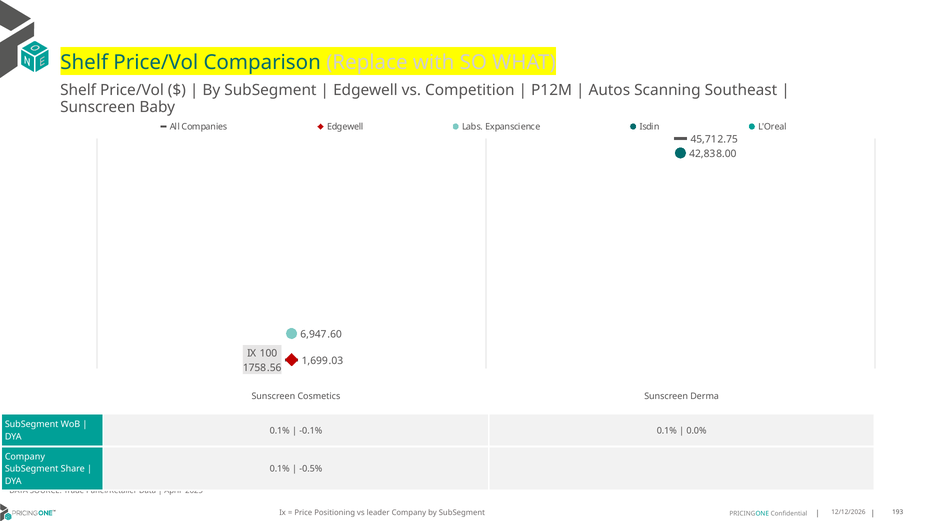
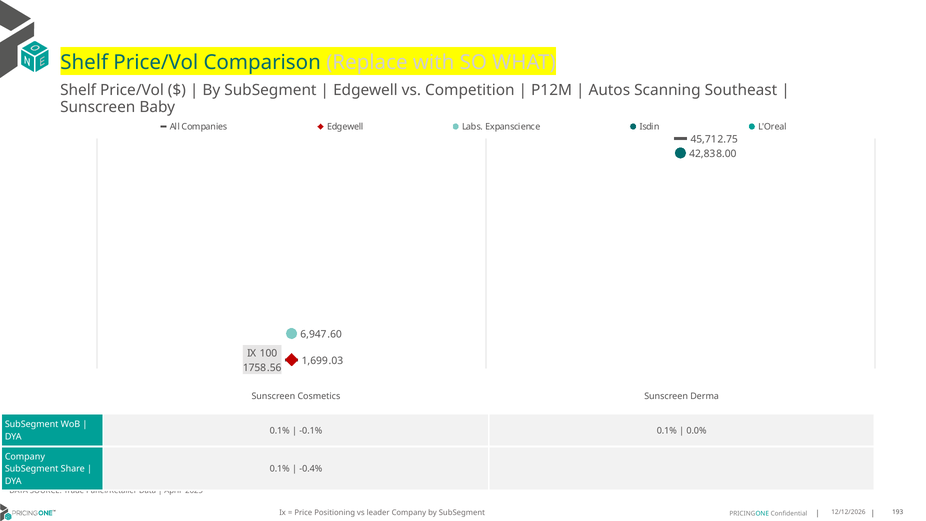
-0.5%: -0.5% -> -0.4% (311, 469)
